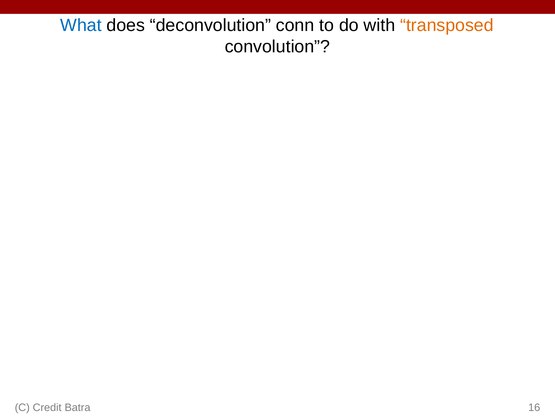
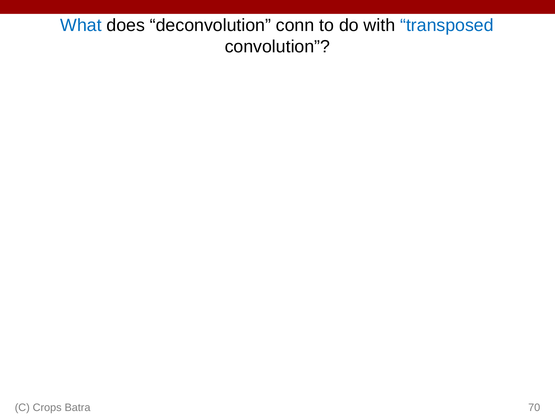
transposed colour: orange -> blue (447, 25)
Credit: Credit -> Crops (47, 408)
16: 16 -> 70 (534, 408)
